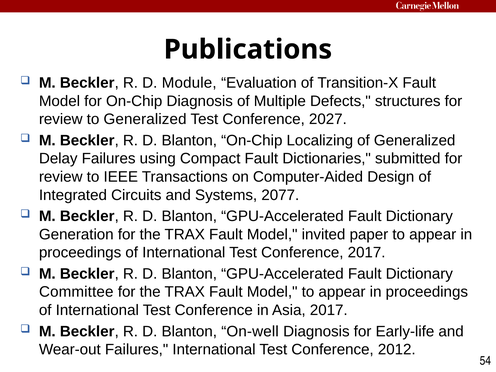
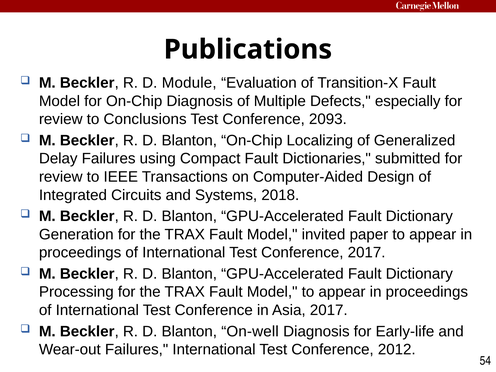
structures: structures -> especially (408, 101)
to Generalized: Generalized -> Conclusions (145, 119)
2027: 2027 -> 2093 (328, 119)
2077: 2077 -> 2018 (280, 195)
Committee: Committee -> Processing (76, 292)
